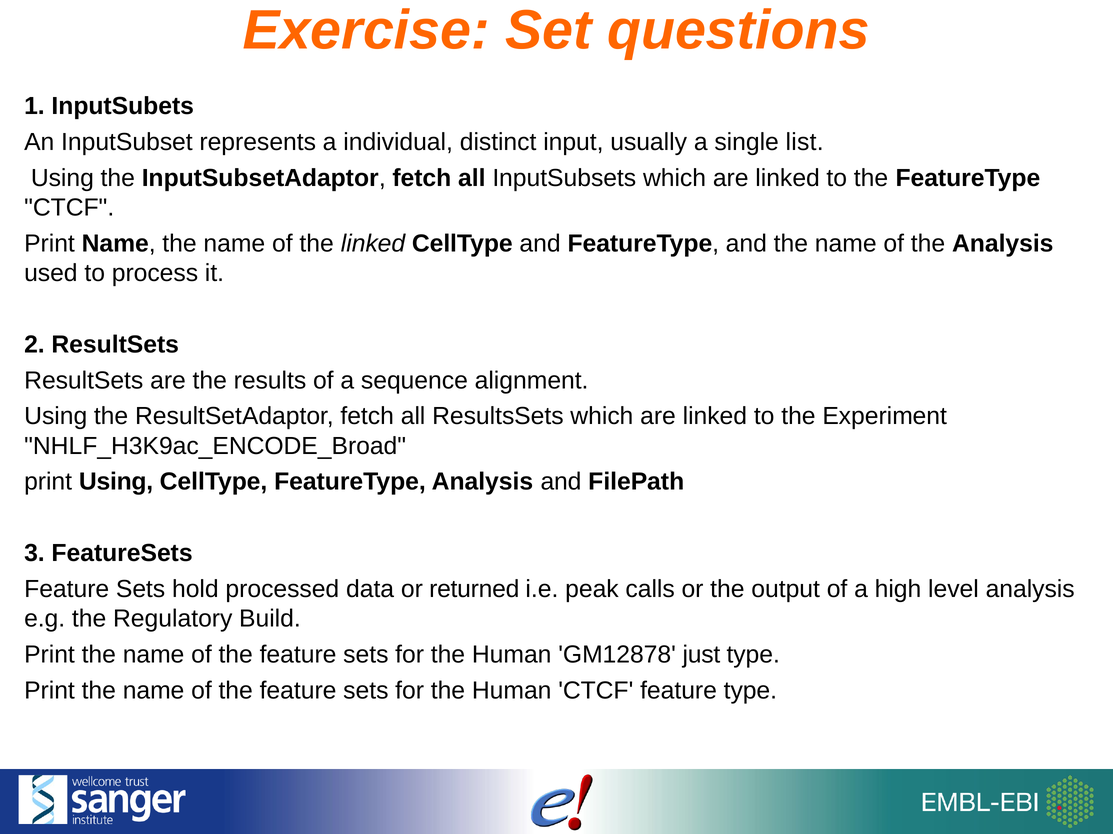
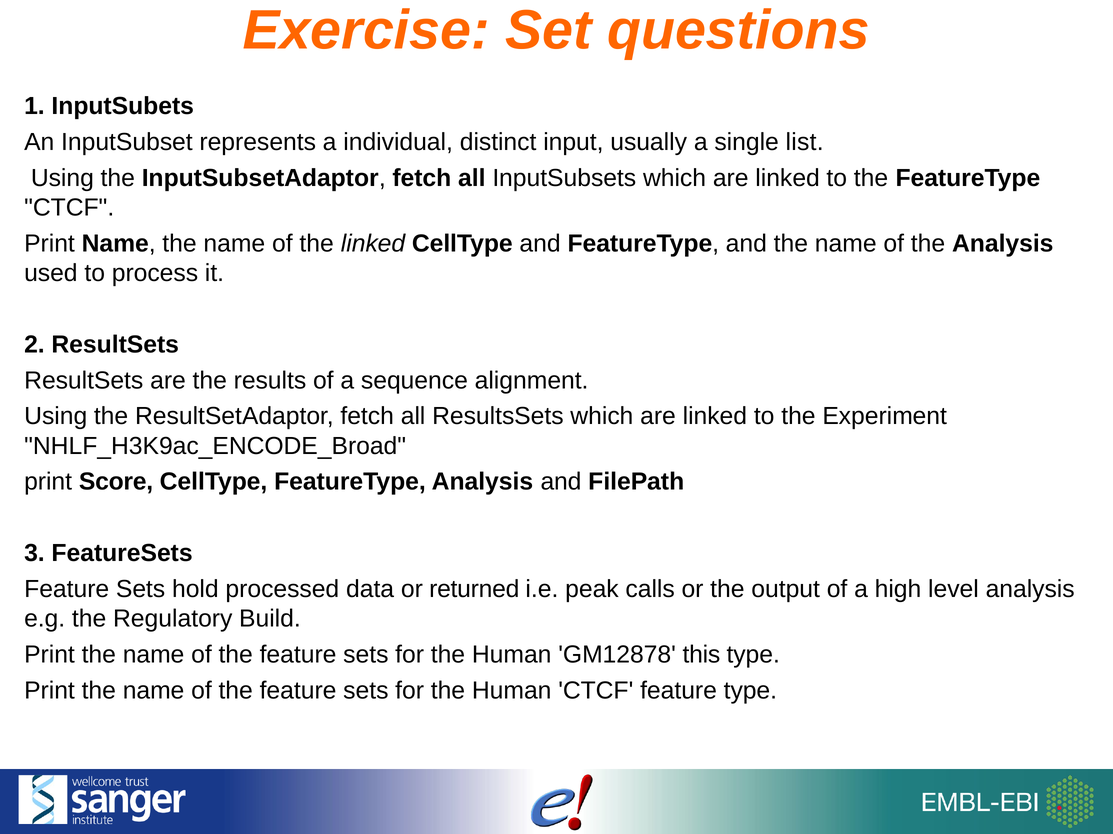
print Using: Using -> Score (116, 482)
just: just -> this (701, 655)
